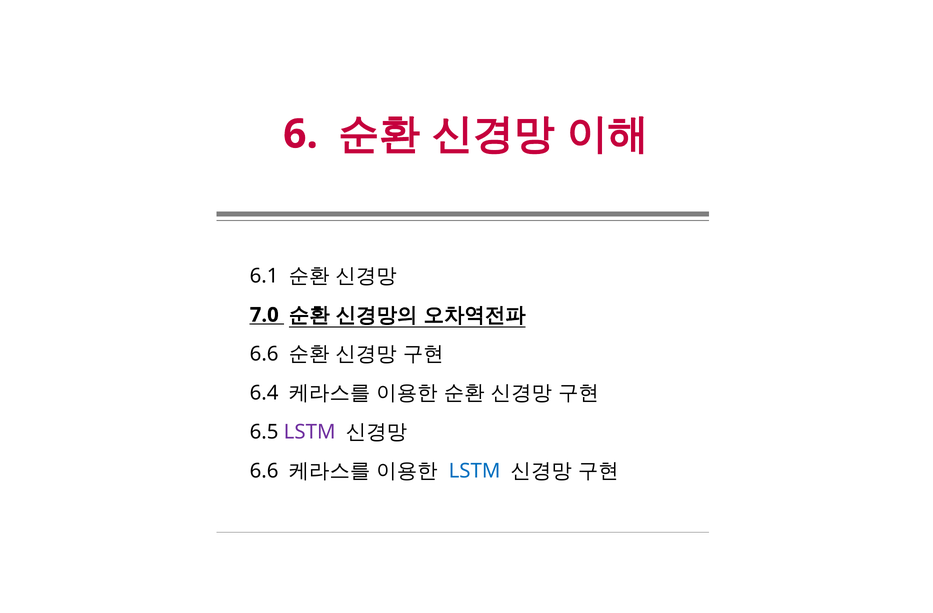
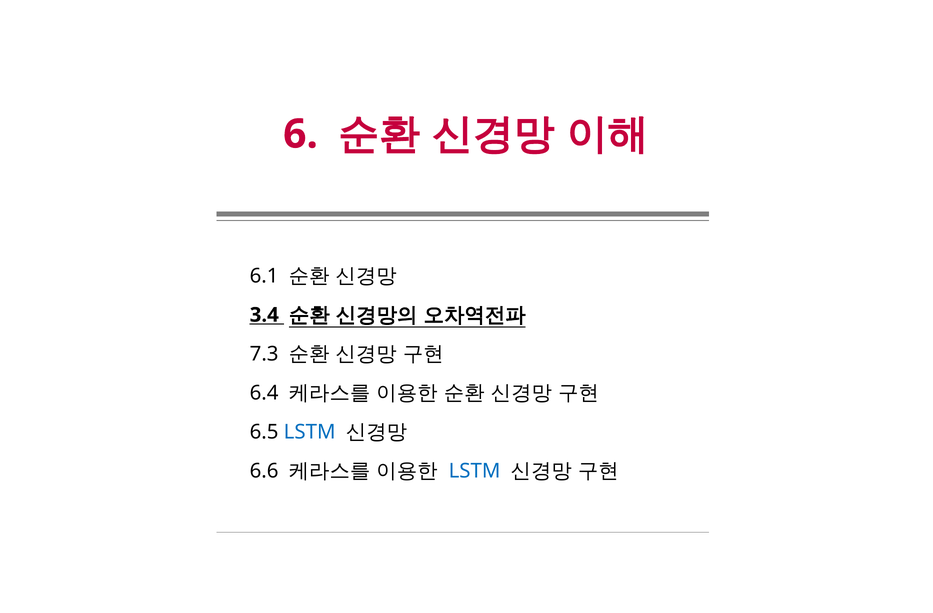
7.0: 7.0 -> 3.4 (264, 315)
6.6: 6.6 -> 7.3 (264, 354)
LSTM colour: purple -> blue (310, 432)
